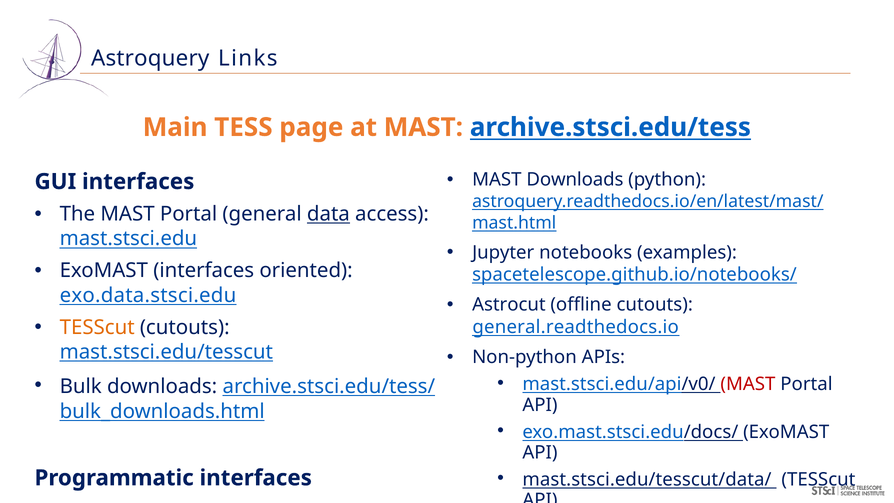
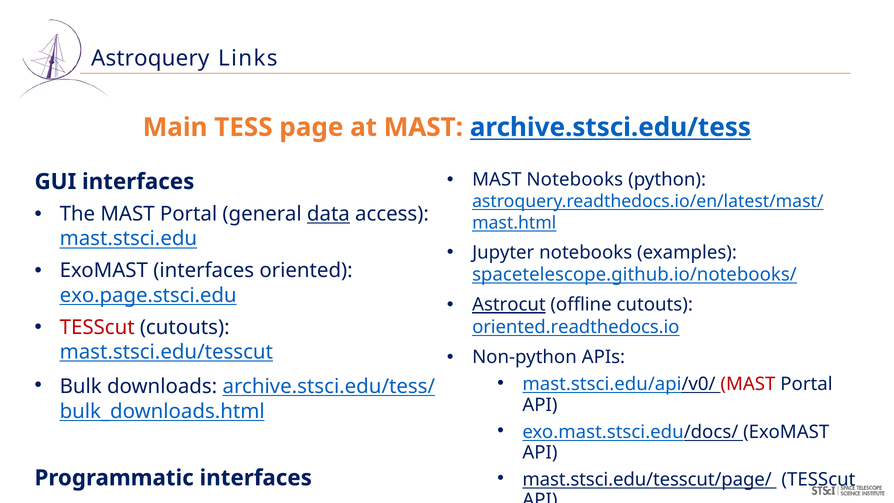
MAST Downloads: Downloads -> Notebooks (575, 180)
exo.data.stsci.edu: exo.data.stsci.edu -> exo.page.stsci.edu (148, 295)
Astrocut underline: none -> present (509, 305)
TESScut colour: orange -> red (97, 327)
general.readthedocs.io: general.readthedocs.io -> oriented.readthedocs.io (576, 327)
mast.stsci.edu/tesscut/data/: mast.stsci.edu/tesscut/data/ -> mast.stsci.edu/tesscut/page/ (647, 479)
